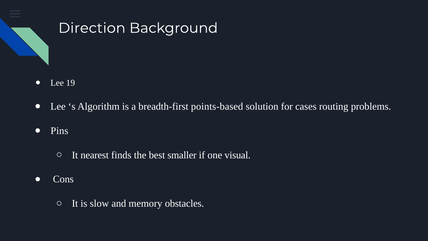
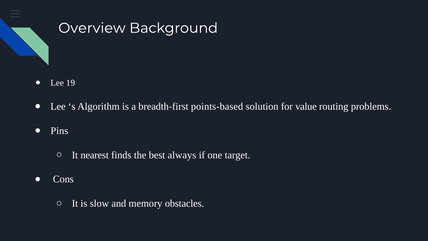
Direction: Direction -> Overview (92, 28)
cases: cases -> value (306, 106)
smaller: smaller -> always (182, 155)
visual: visual -> target (238, 155)
